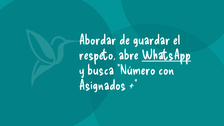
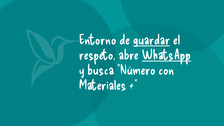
Abordar: Abordar -> Entorno (98, 40)
guardar underline: none -> present (152, 40)
Asignados: Asignados -> Materiales (103, 85)
